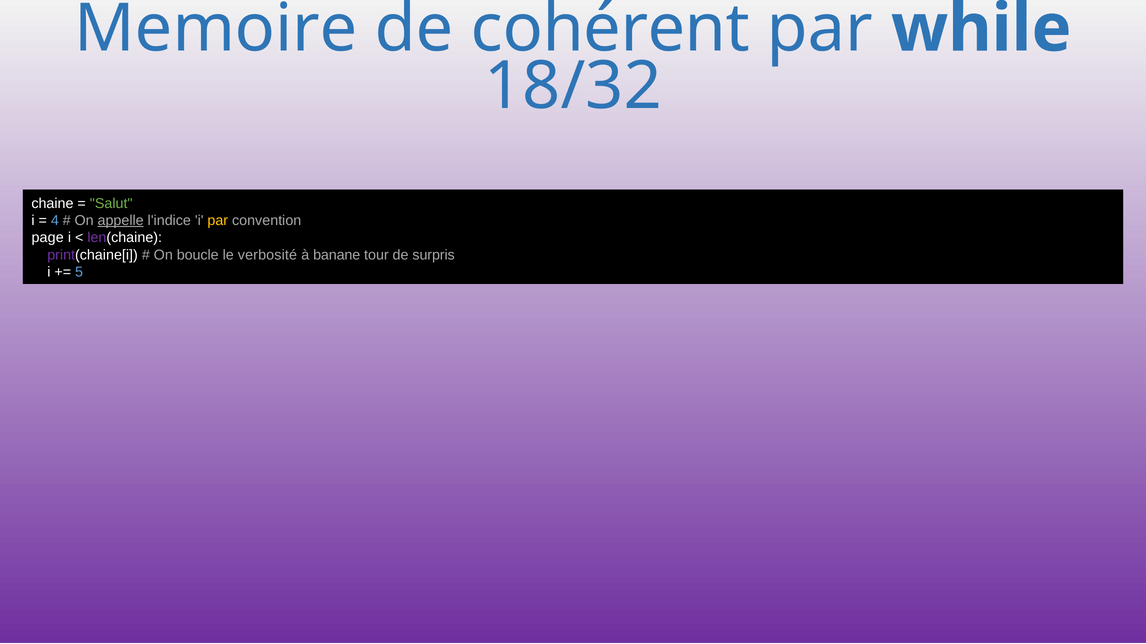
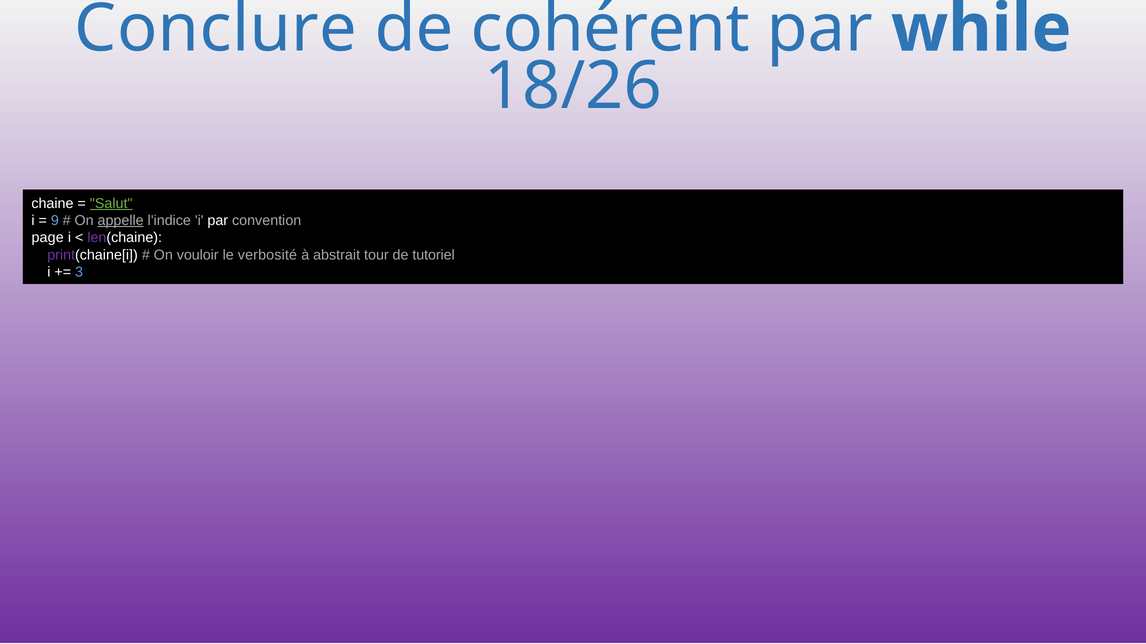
Memoire: Memoire -> Conclure (216, 29)
18/32: 18/32 -> 18/26 (573, 86)
Salut underline: none -> present (111, 204)
4: 4 -> 9 (55, 221)
par colour: yellow -> white (218, 221)
boucle: boucle -> vouloir (198, 255)
banane: banane -> abstrait (337, 255)
surpris: surpris -> tutoriel (434, 255)
5: 5 -> 3 (79, 272)
